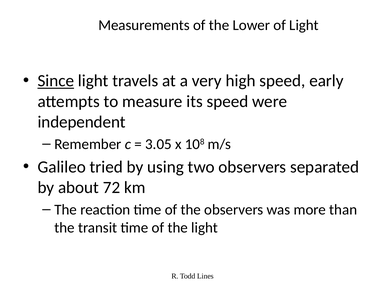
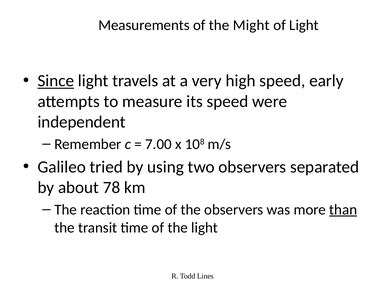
Lower: Lower -> Might (251, 25)
3.05: 3.05 -> 7.00 (158, 144)
72: 72 -> 78 (112, 187)
than underline: none -> present (343, 209)
